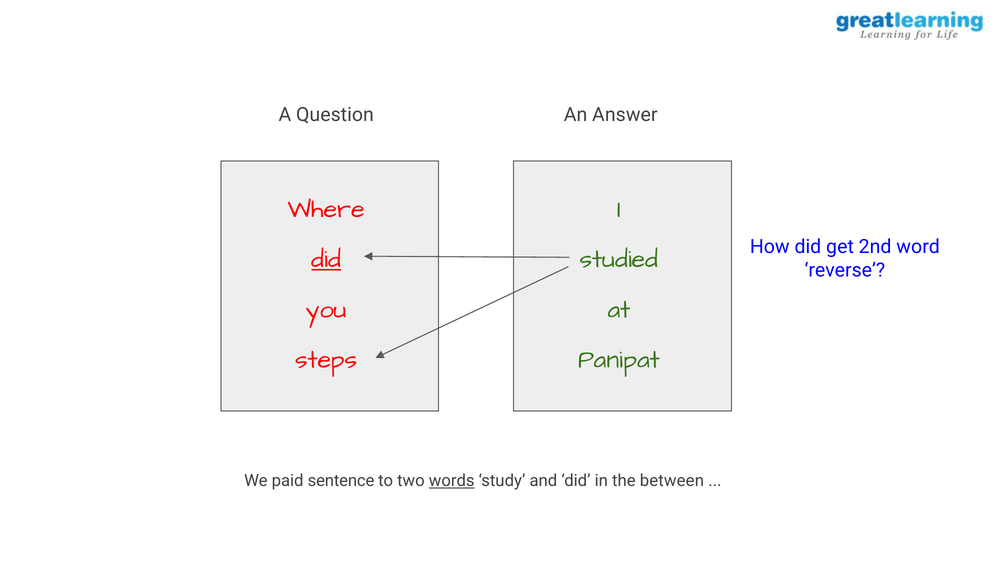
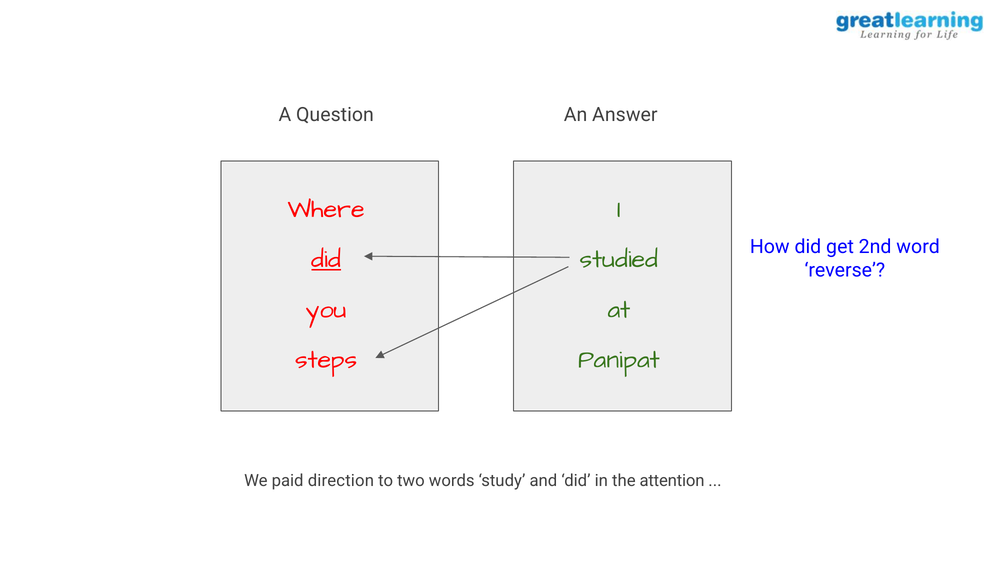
sentence: sentence -> direction (341, 480)
words underline: present -> none (452, 480)
between: between -> attention (672, 480)
